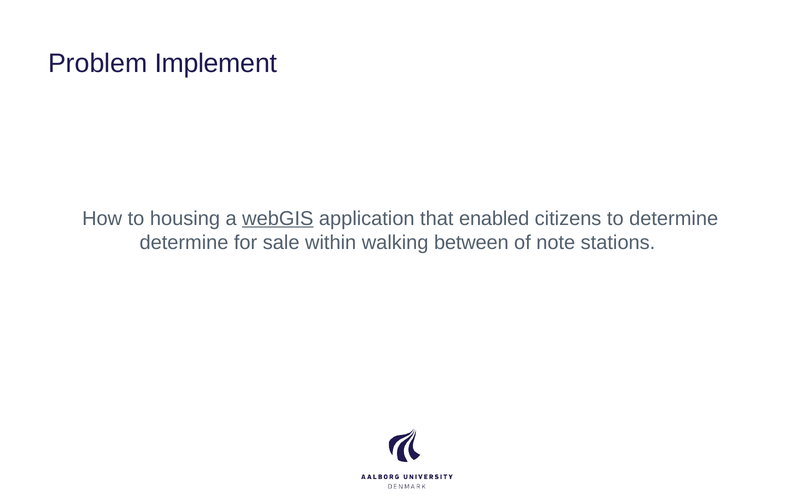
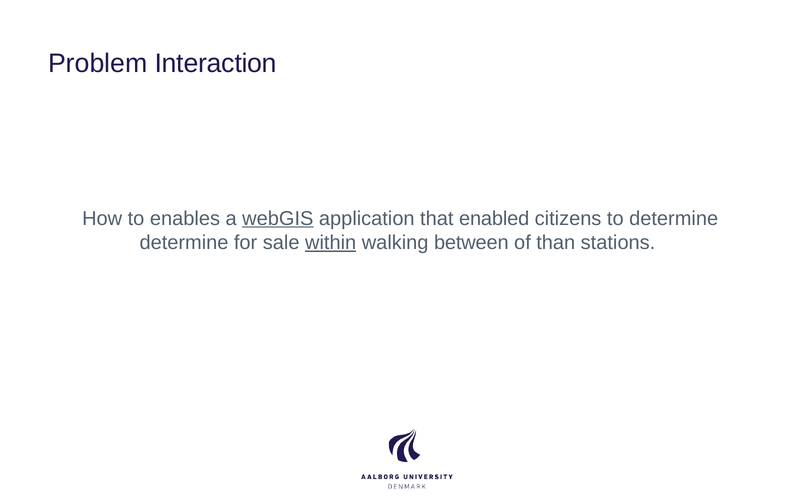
Implement: Implement -> Interaction (216, 64)
housing: housing -> enables (185, 218)
within underline: none -> present (331, 242)
note: note -> than (556, 242)
